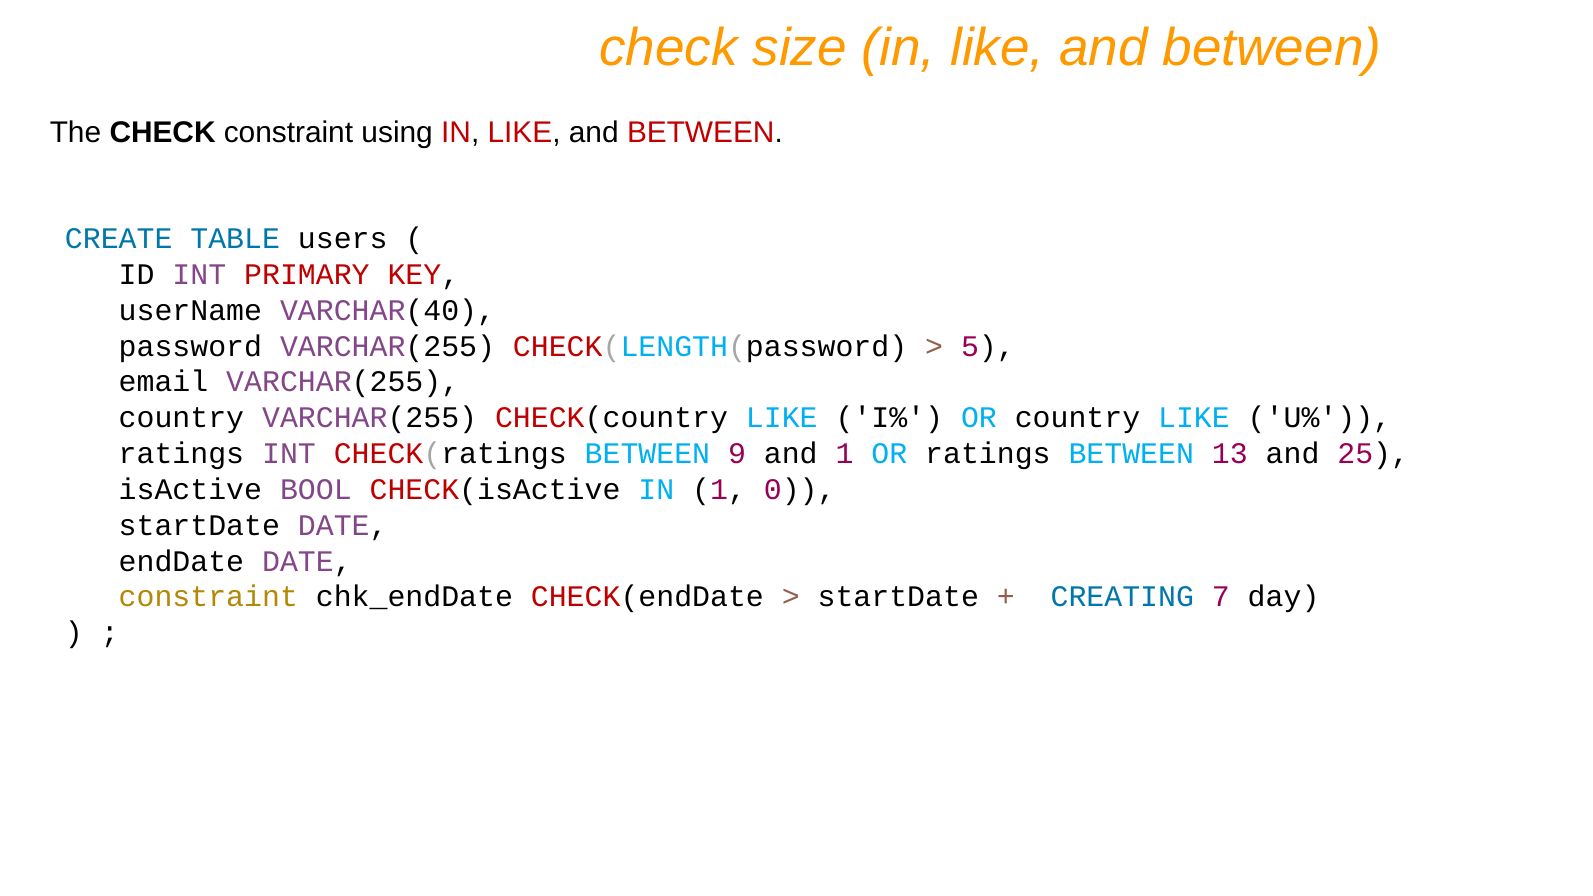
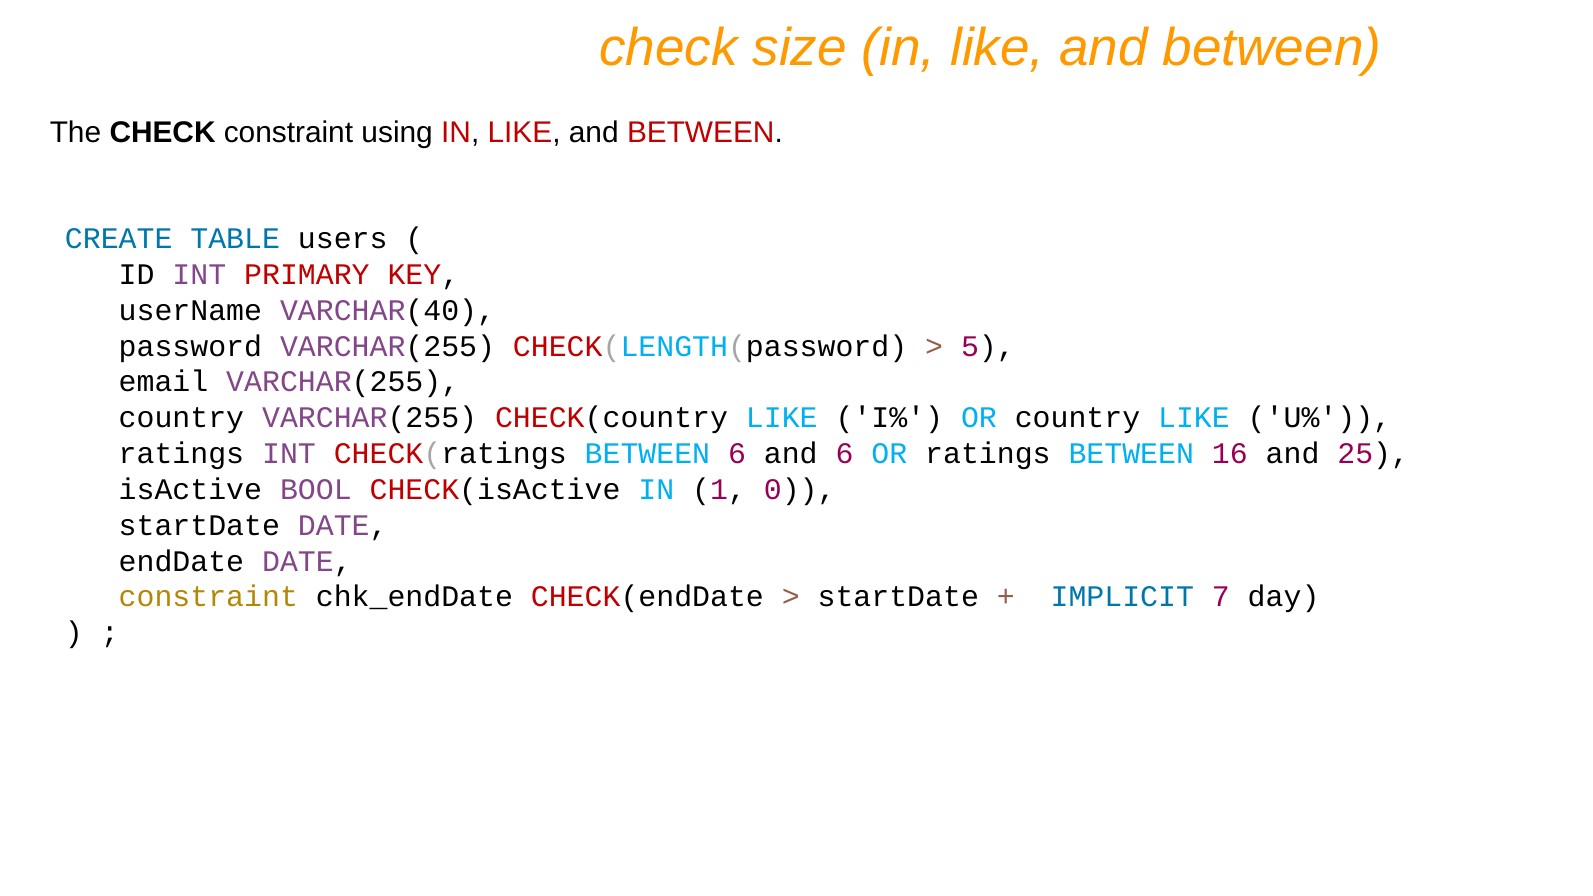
BETWEEN 9: 9 -> 6 (737, 454)
and 1: 1 -> 6 (845, 454)
13: 13 -> 16 (1230, 454)
CREATING: CREATING -> IMPLICIT (1122, 597)
